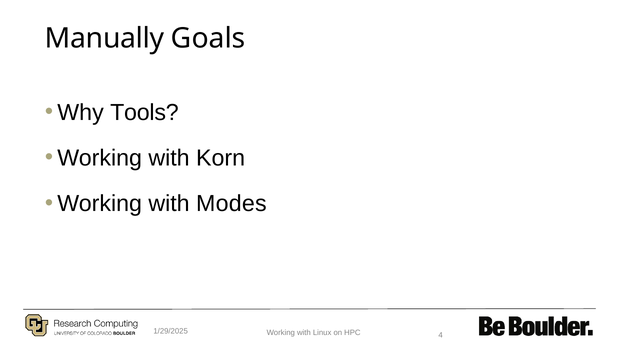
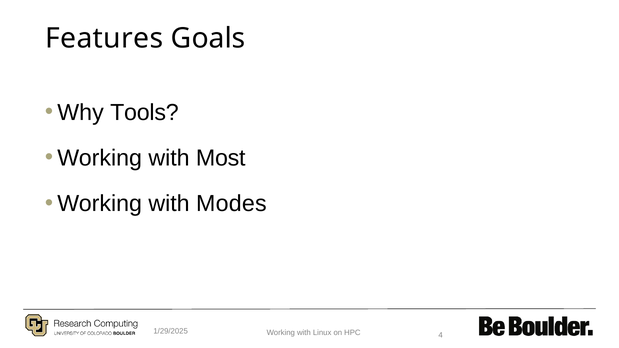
Manually: Manually -> Features (104, 38)
Korn: Korn -> Most (221, 158)
